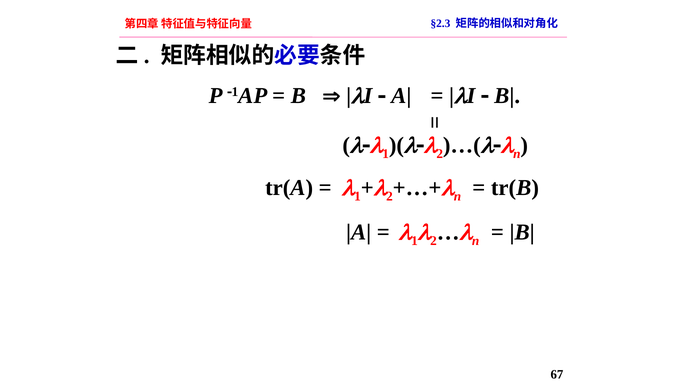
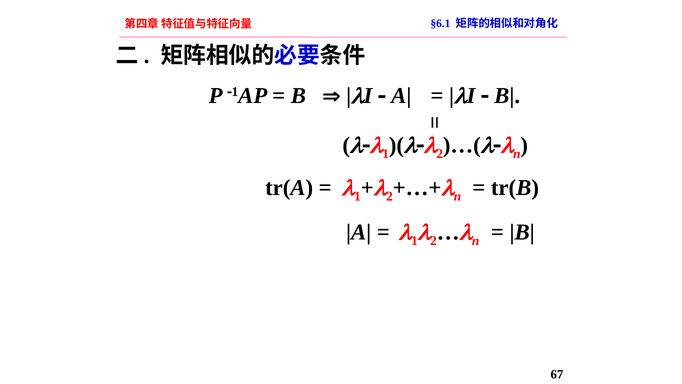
§2.3: §2.3 -> §6.1 (440, 23)
